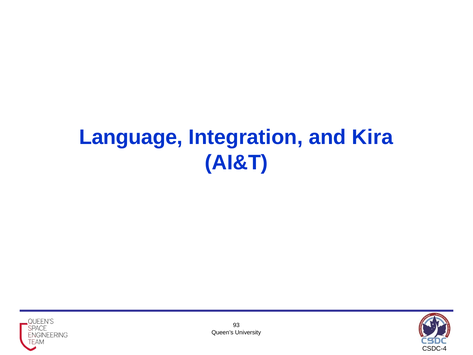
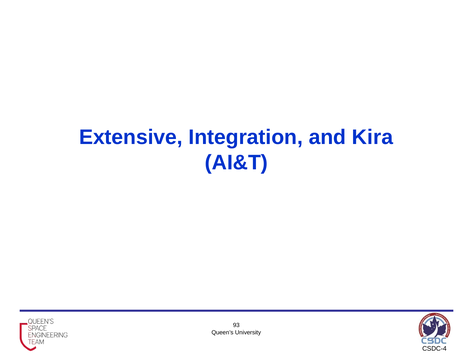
Language: Language -> Extensive (131, 137)
